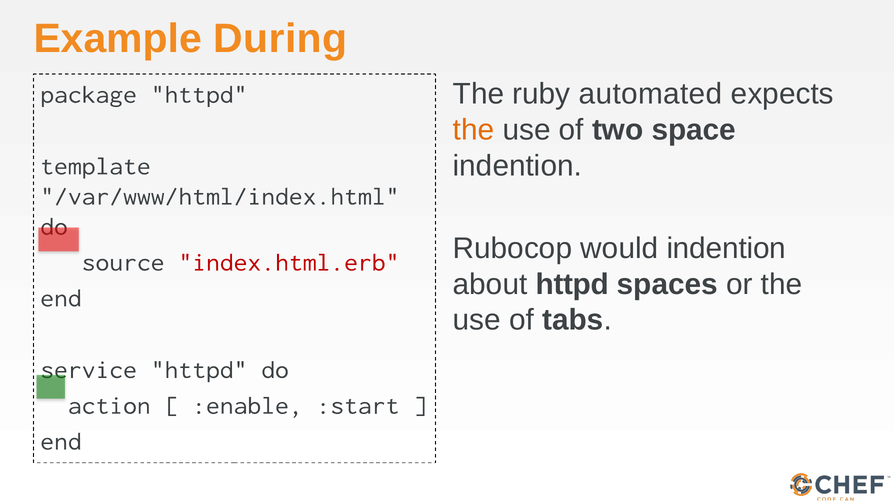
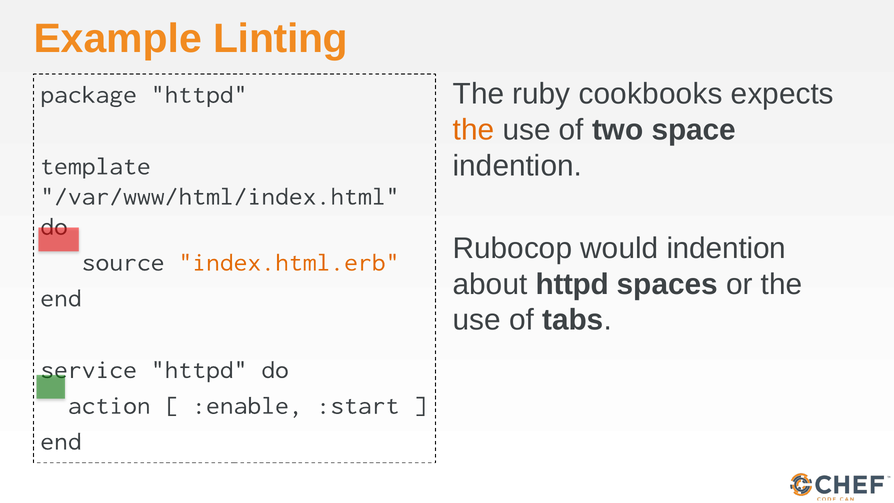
During: During -> Linting (281, 39)
automated: automated -> cookbooks (651, 94)
index.html.erb colour: red -> orange (289, 262)
